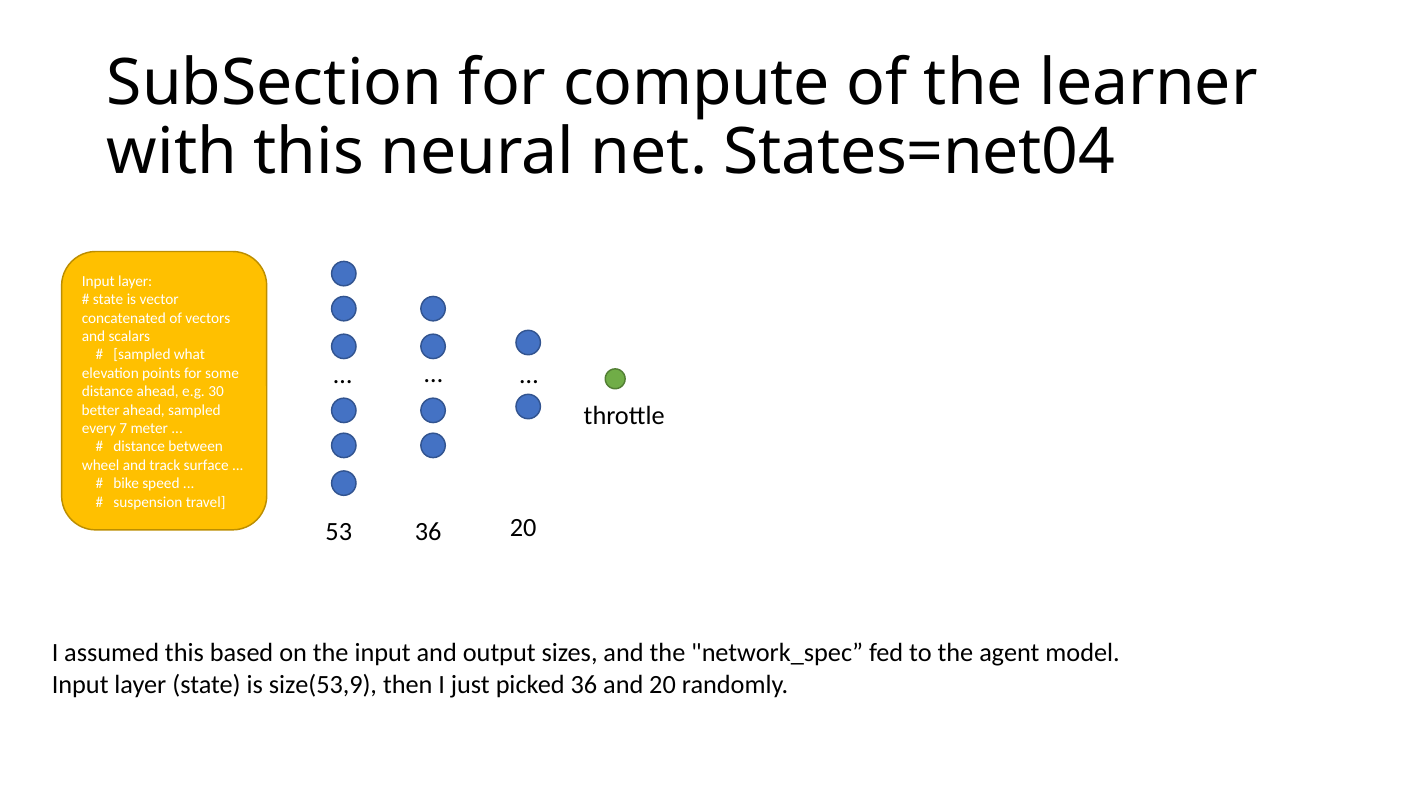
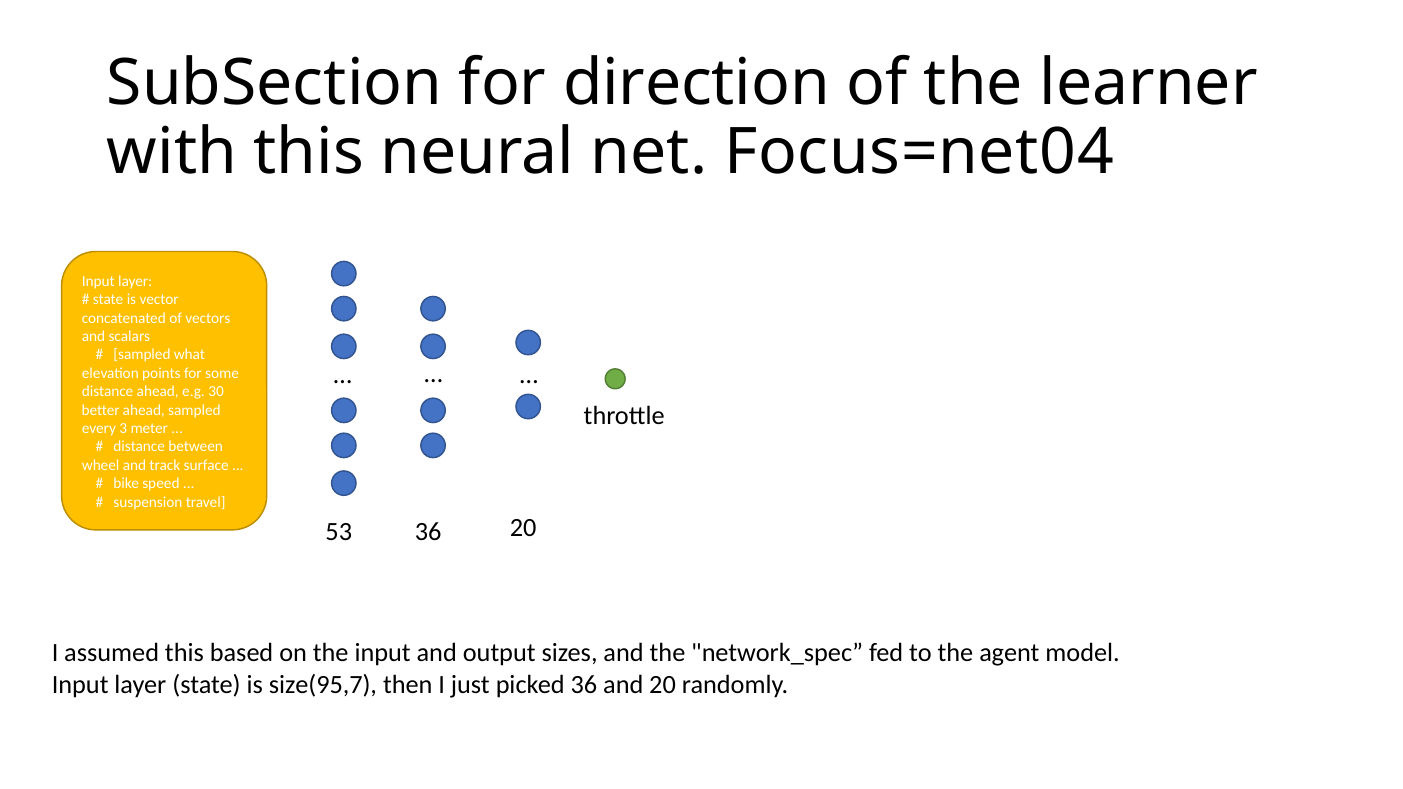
compute: compute -> direction (696, 83)
States=net04: States=net04 -> Focus=net04 (919, 153)
7: 7 -> 3 (123, 429)
size(53,9: size(53,9 -> size(95,7 (323, 685)
